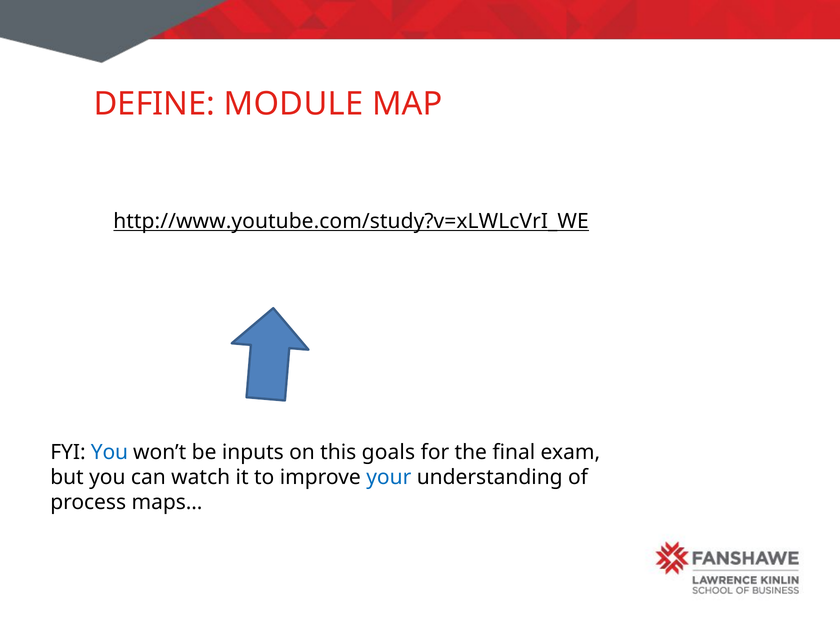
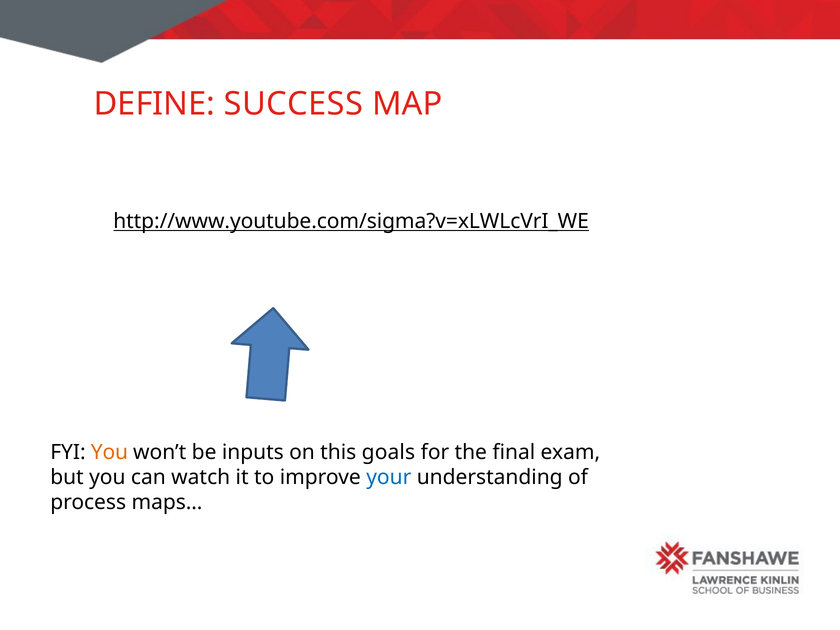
MODULE: MODULE -> SUCCESS (294, 104)
http://www.youtube.com/study?v=xLWLcVrI_WE: http://www.youtube.com/study?v=xLWLcVrI_WE -> http://www.youtube.com/sigma?v=xLWLcVrI_WE (351, 221)
You colour: blue -> orange (109, 452)
